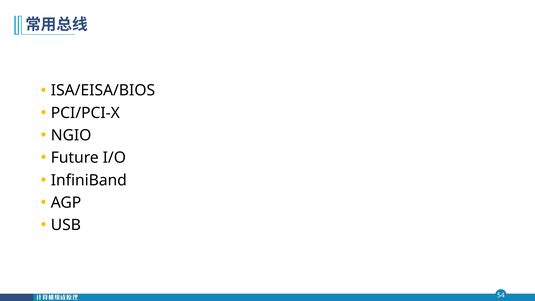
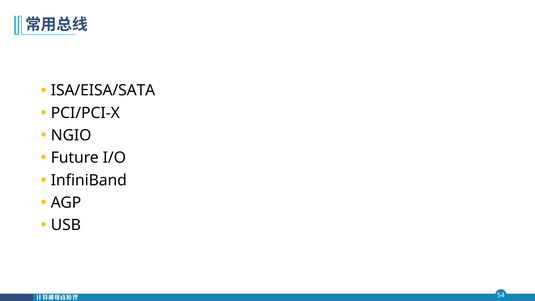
ISA/EISA/BIOS: ISA/EISA/BIOS -> ISA/EISA/SATA (103, 90)
